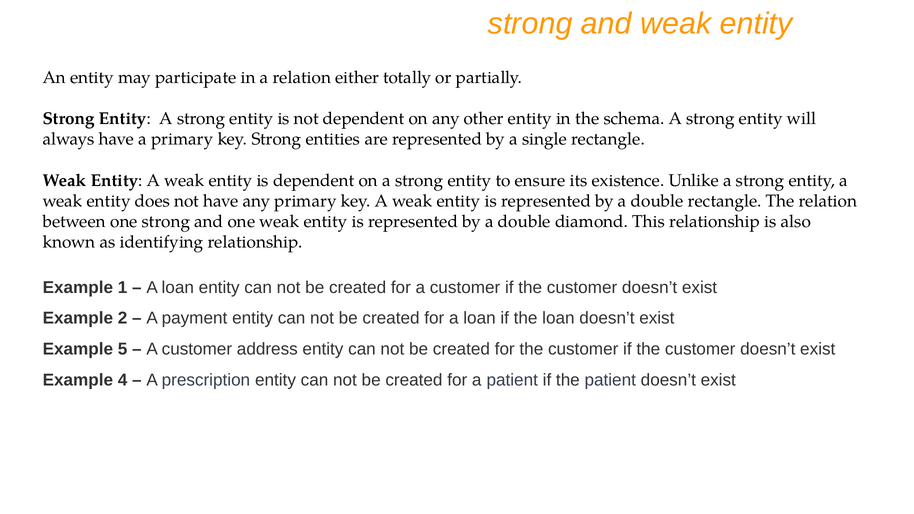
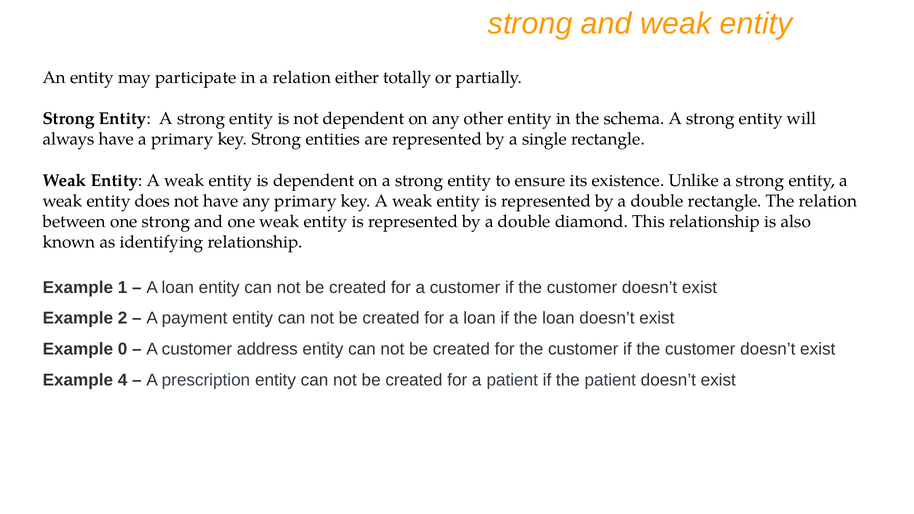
5: 5 -> 0 (123, 349)
